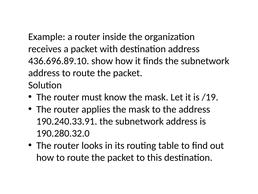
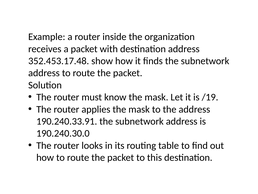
436.696.89.10: 436.696.89.10 -> 352.453.17.48 (59, 61)
190.280.32.0: 190.280.32.0 -> 190.240.30.0 (63, 133)
